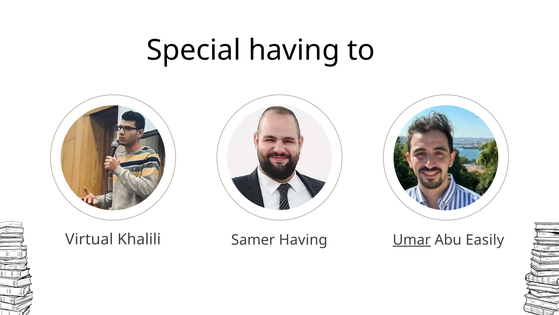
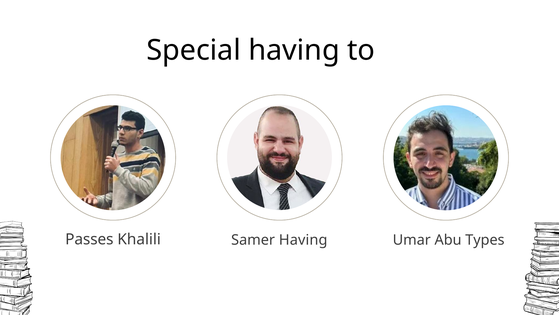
Virtual: Virtual -> Passes (89, 239)
Umar underline: present -> none (412, 240)
Easily: Easily -> Types (485, 240)
